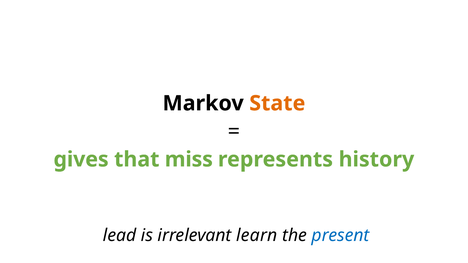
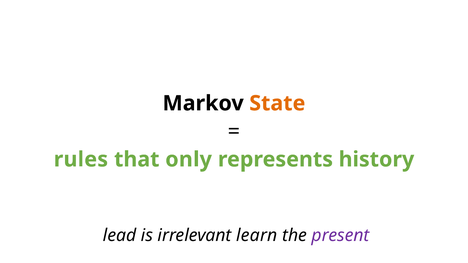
gives: gives -> rules (81, 160)
miss: miss -> only (189, 160)
present colour: blue -> purple (341, 236)
